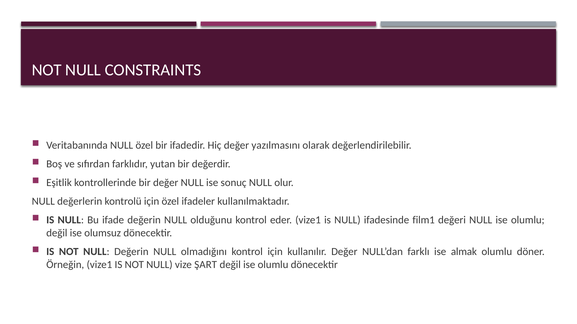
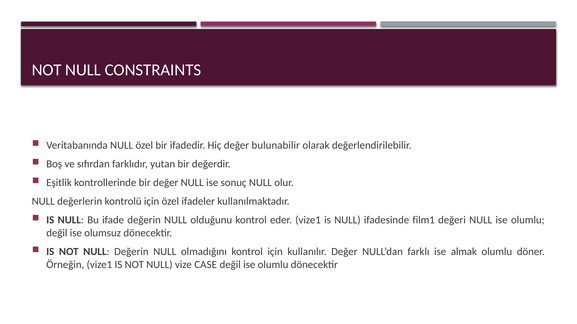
yazılmasını: yazılmasını -> bulunabilir (276, 145)
ŞART: ŞART -> CASE (206, 265)
